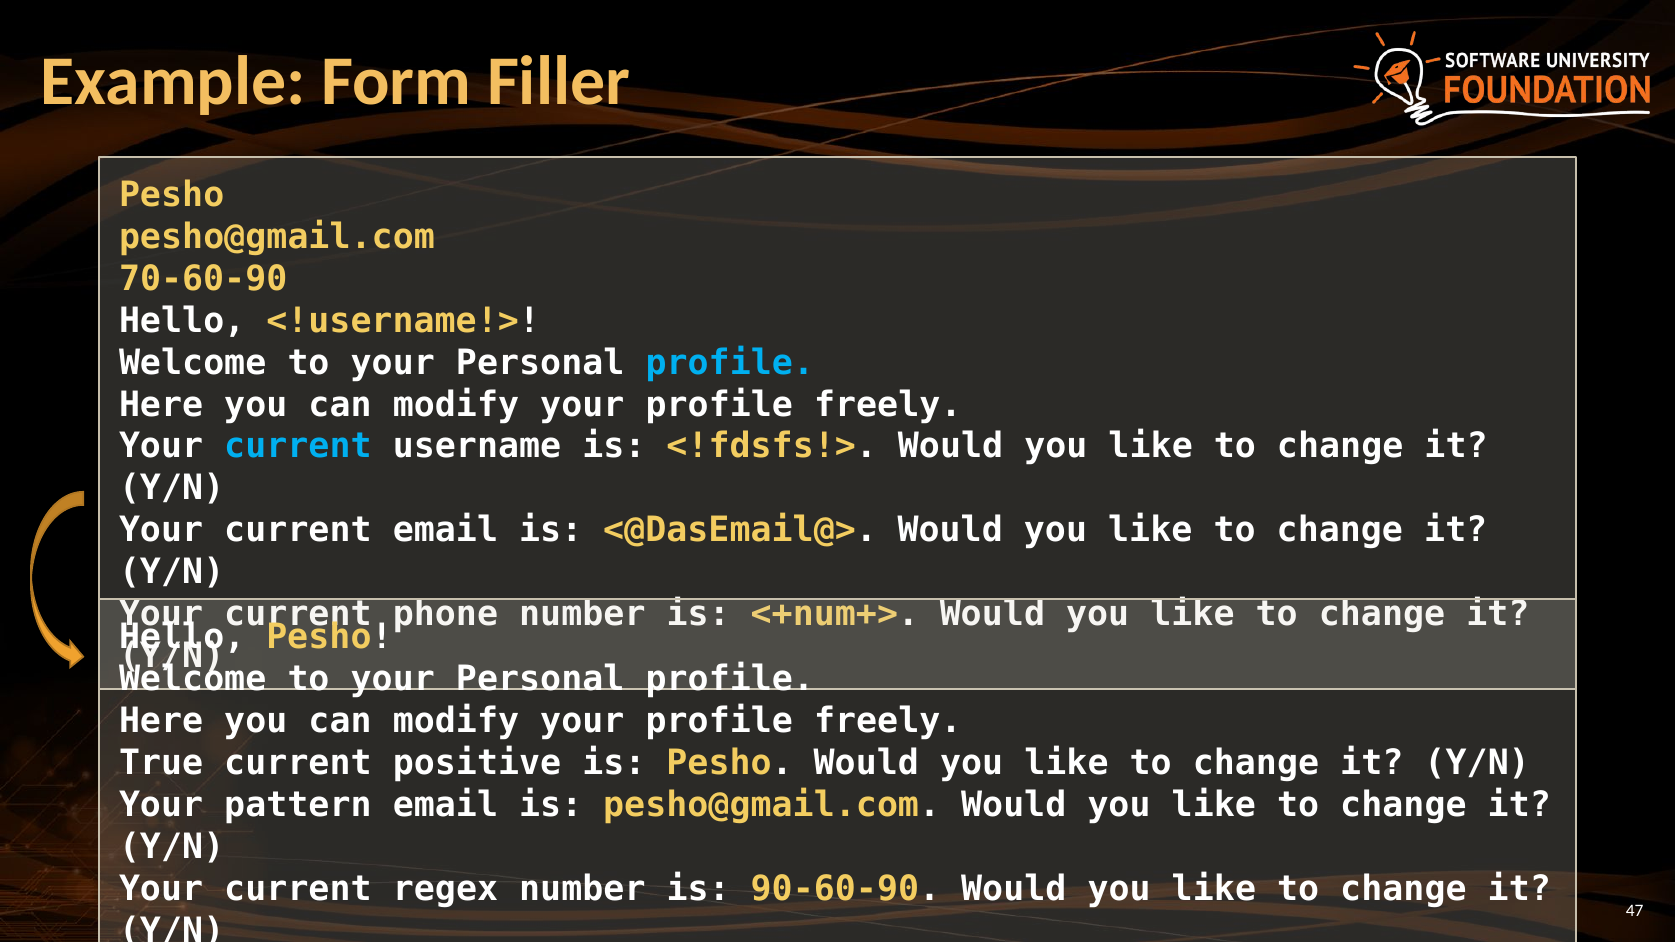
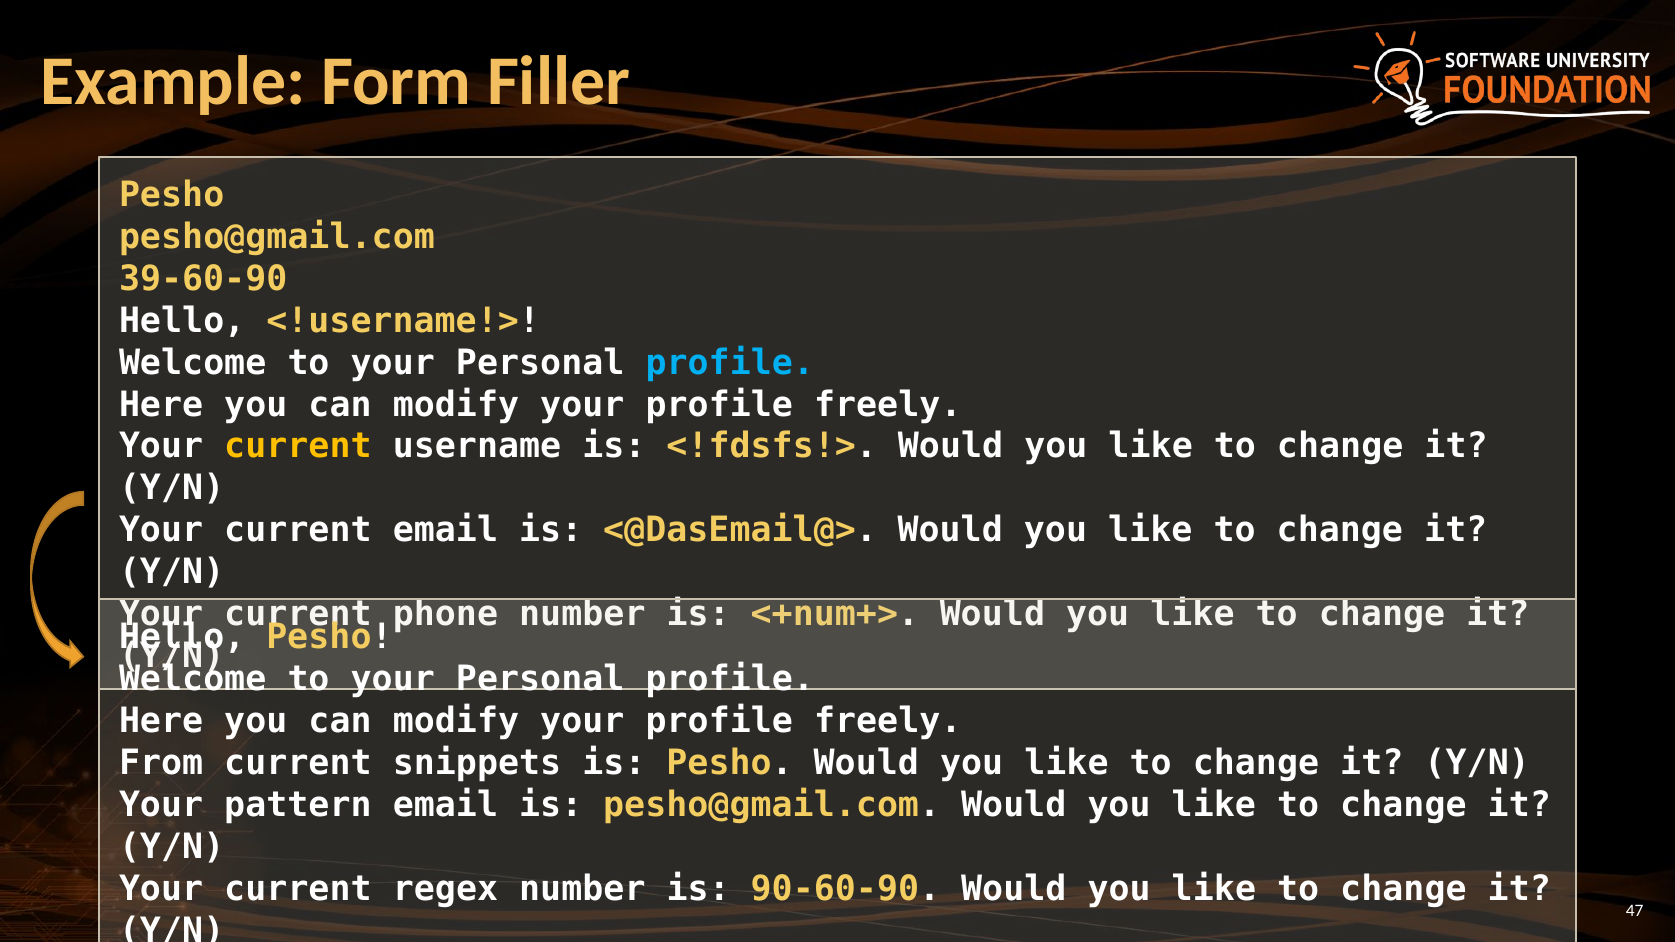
70-60-90: 70-60-90 -> 39-60-90 (203, 279)
current colour: light blue -> yellow (298, 447)
True: True -> From (161, 763)
positive: positive -> snippets (477, 763)
